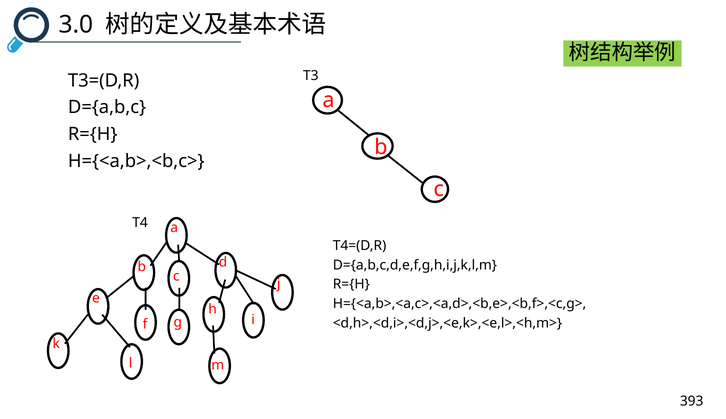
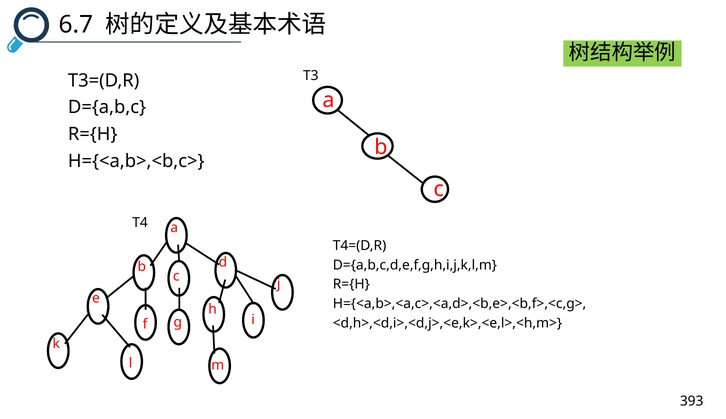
3.0: 3.0 -> 6.7 (76, 25)
